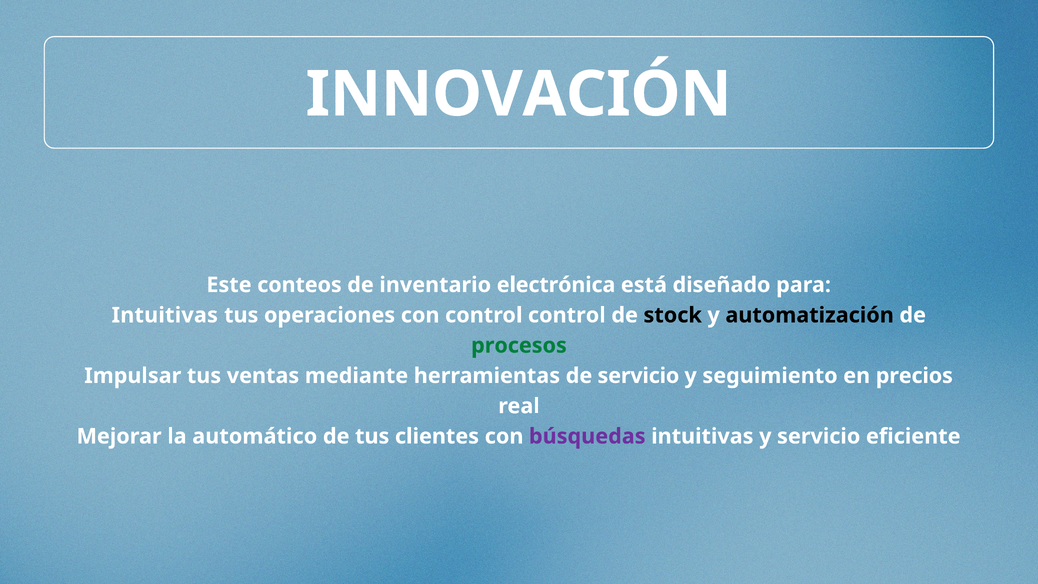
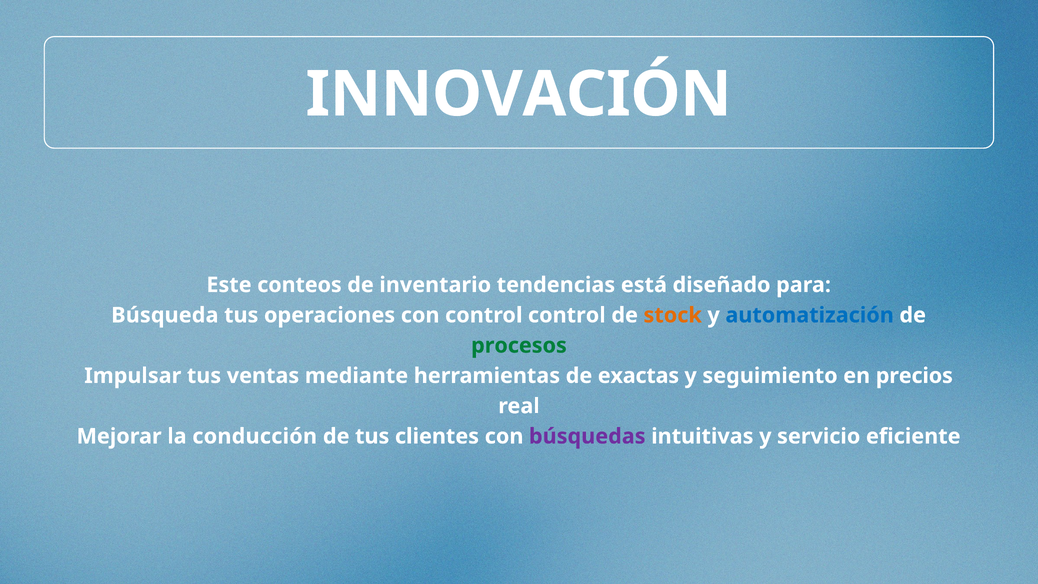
electrónica: electrónica -> tendencias (556, 285)
Intuitivas: Intuitivas -> Búsqueda (165, 315)
stock colour: black -> orange (673, 315)
automatización colour: black -> blue (810, 315)
de servicio: servicio -> exactas (638, 376)
automático: automático -> conducción (255, 436)
